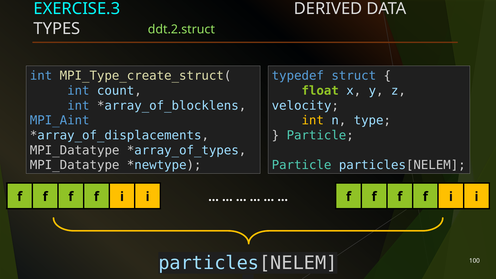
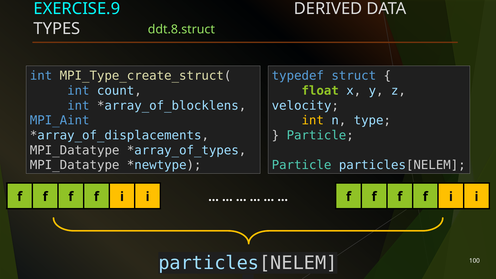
EXERCISE.3: EXERCISE.3 -> EXERCISE.9 (77, 9)
ddt.2.struct: ddt.2.struct -> ddt.8.struct (181, 30)
